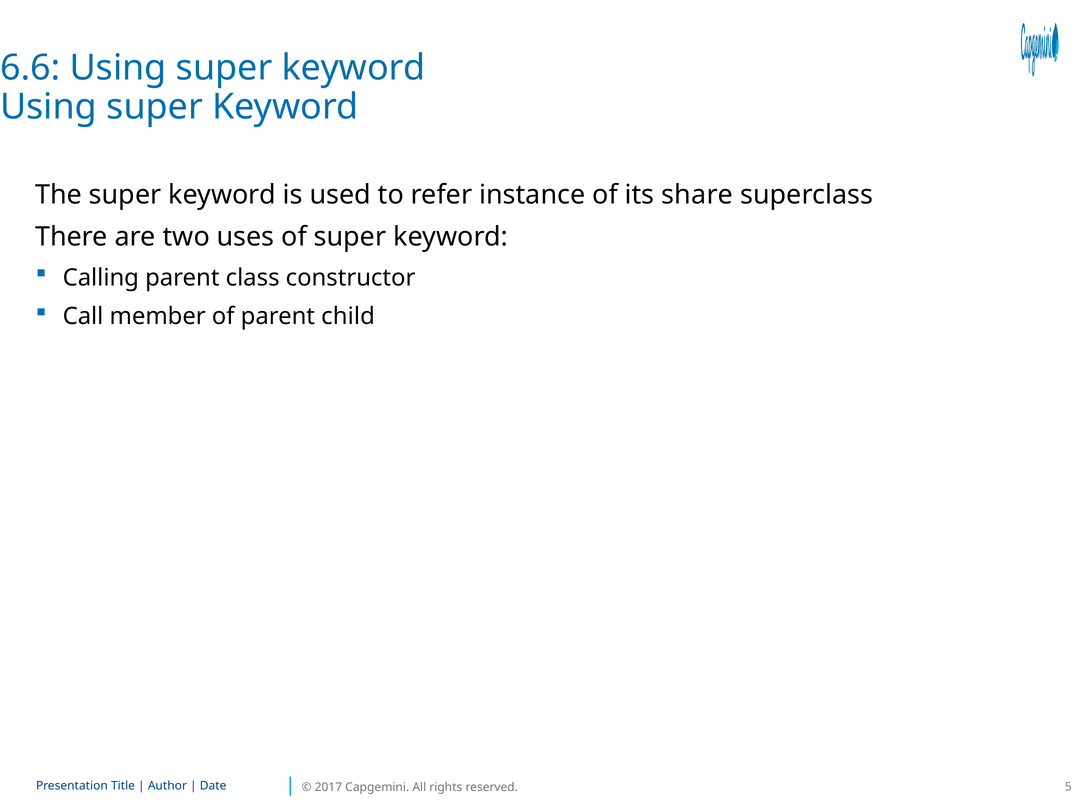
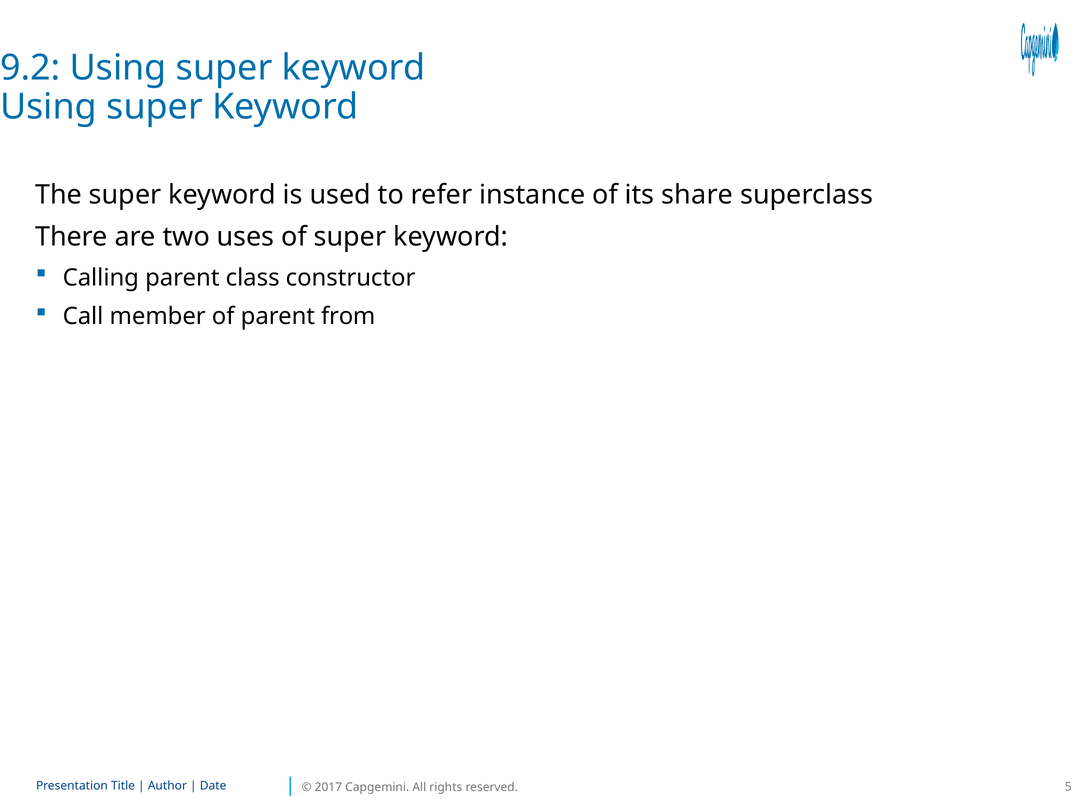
6.6: 6.6 -> 9.2 (30, 68)
child: child -> from (348, 316)
